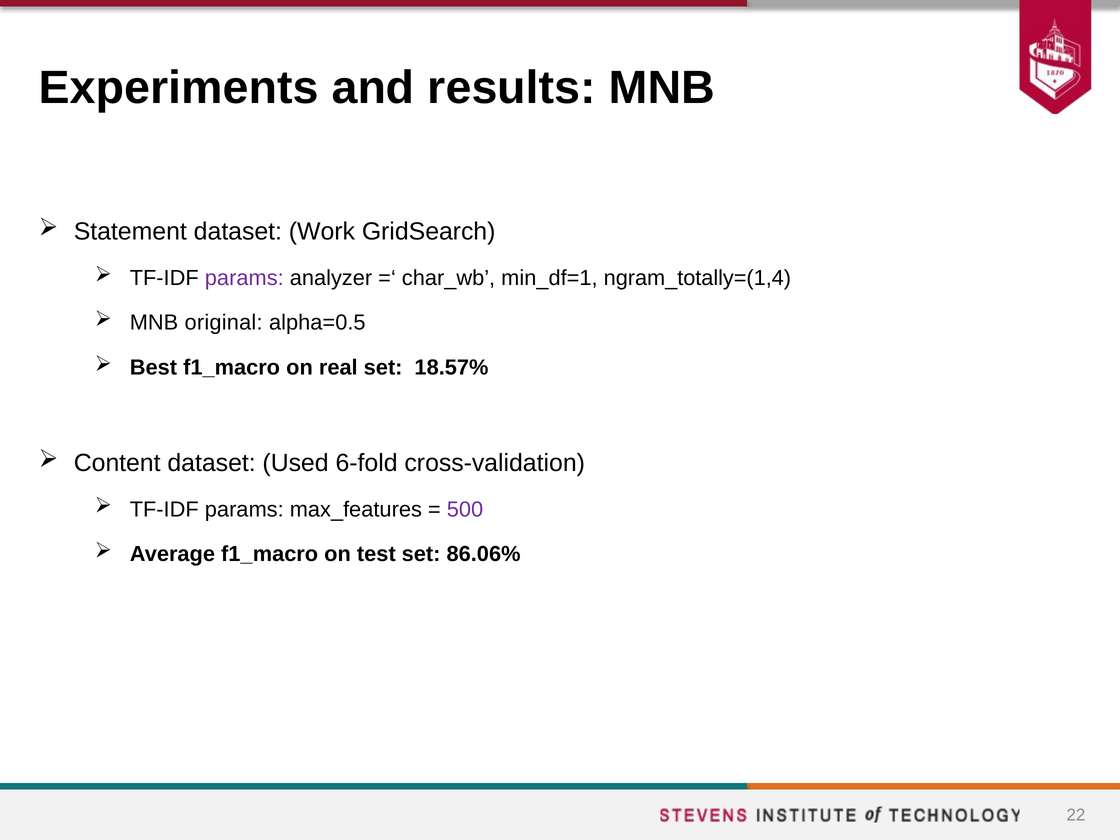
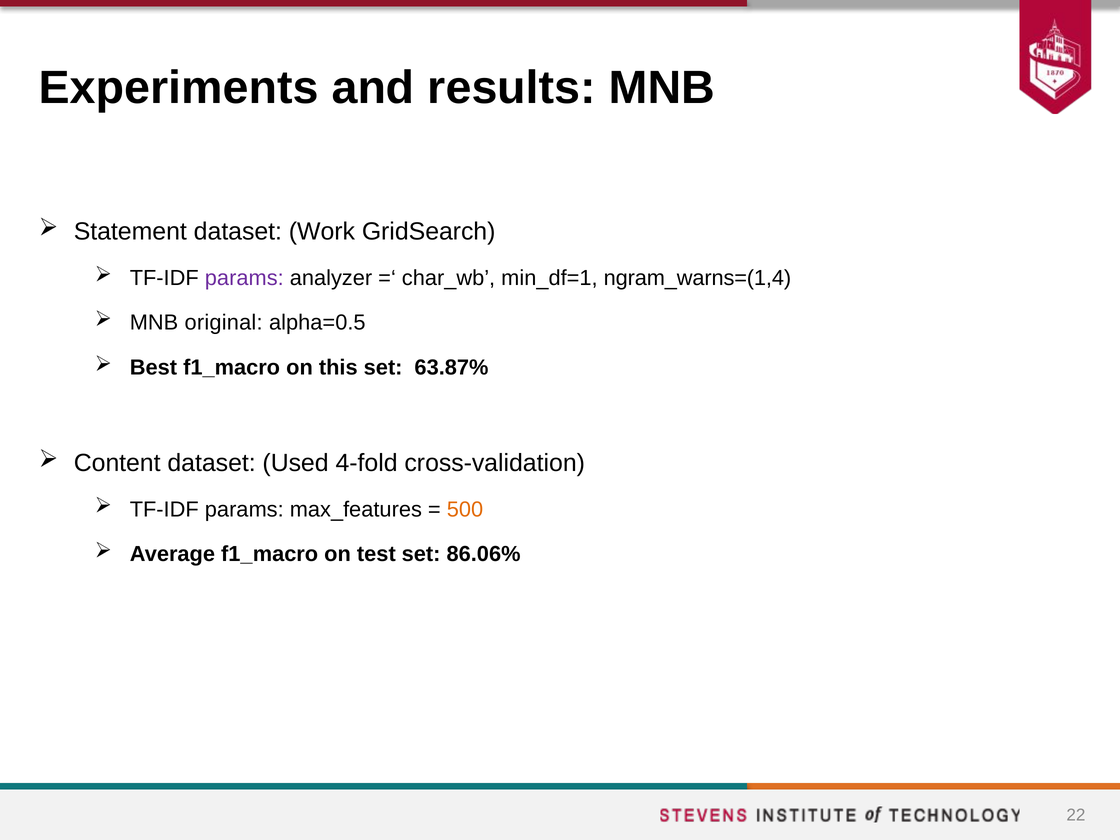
ngram_totally=(1,4: ngram_totally=(1,4 -> ngram_warns=(1,4 (697, 278)
real: real -> this (338, 368)
18.57%: 18.57% -> 63.87% (451, 368)
6-fold: 6-fold -> 4-fold (367, 463)
500 colour: purple -> orange (465, 509)
